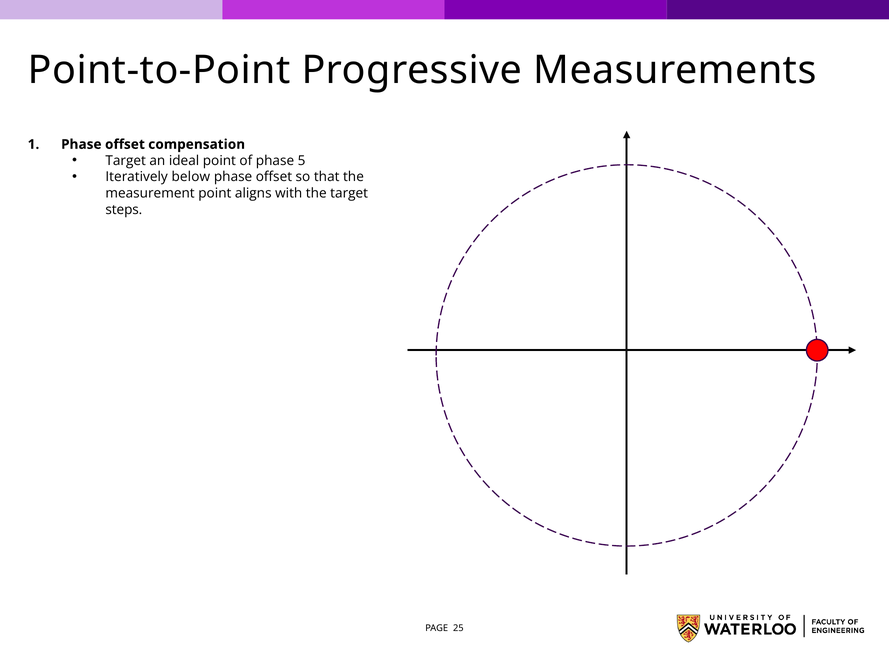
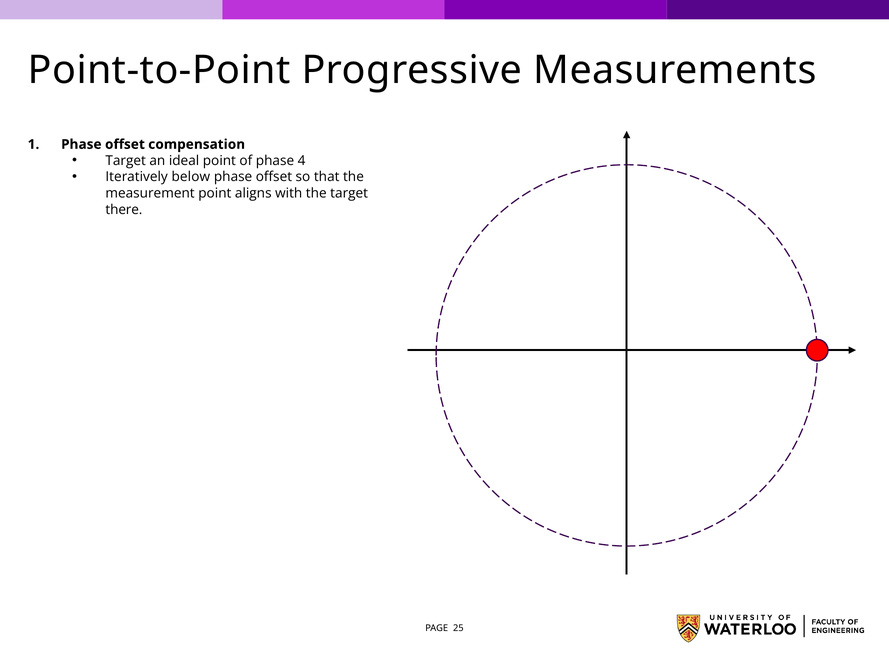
5: 5 -> 4 (302, 161)
steps: steps -> there (124, 210)
